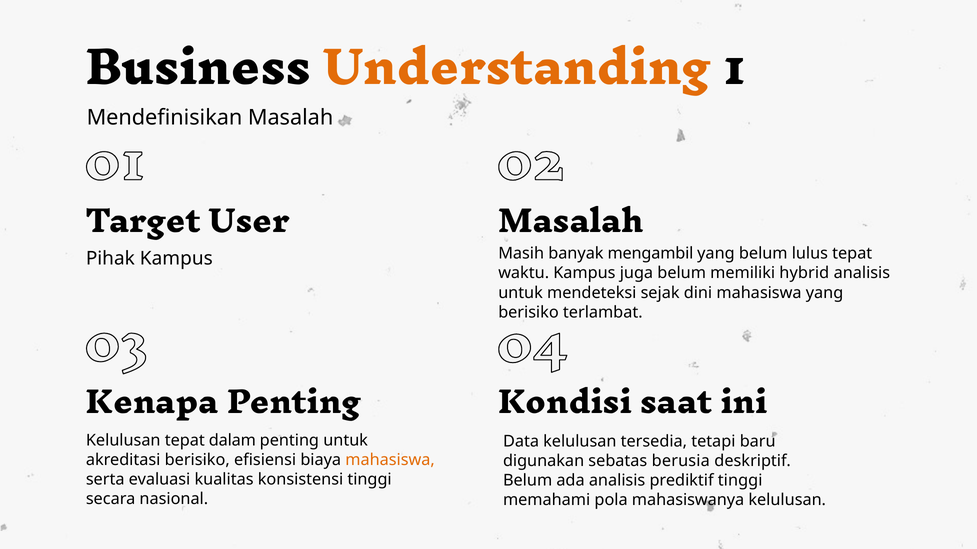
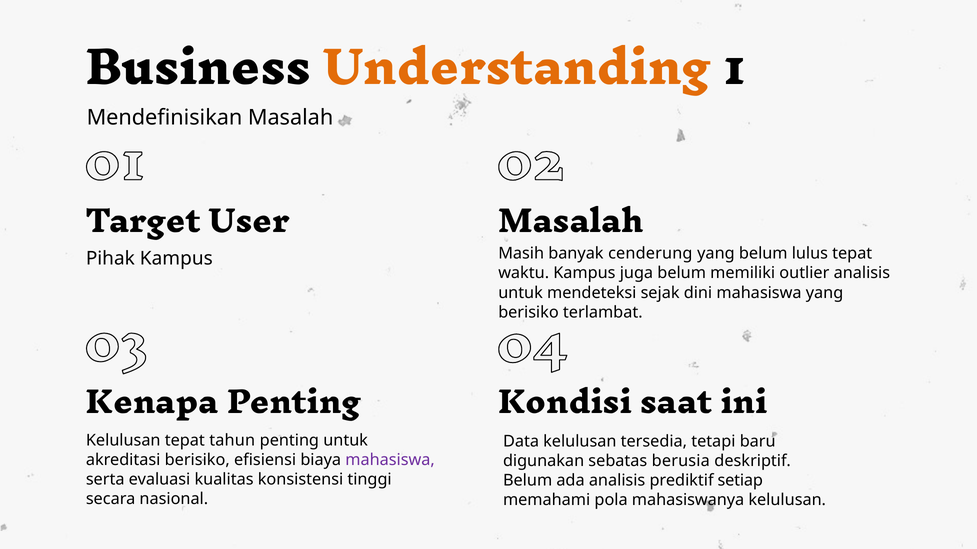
mengambil: mengambil -> cenderung (650, 254)
hybrid: hybrid -> outlier (804, 273)
dalam: dalam -> tahun (232, 441)
mahasiswa colour: orange -> purple (390, 460)
prediktif tinggi: tinggi -> setiap (740, 481)
